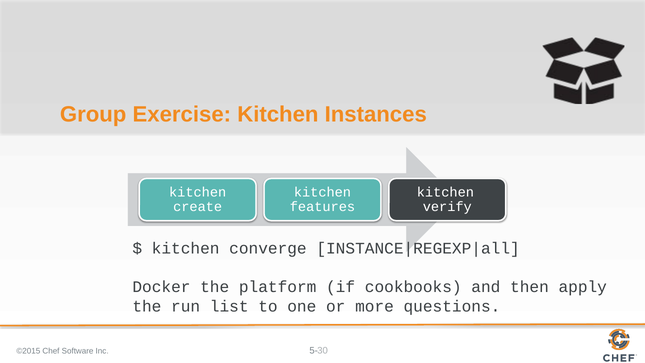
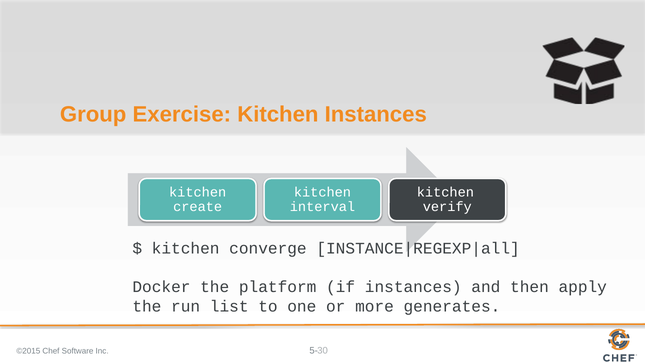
features: features -> interval (322, 207)
if cookbooks: cookbooks -> instances (413, 287)
questions: questions -> generates (452, 306)
